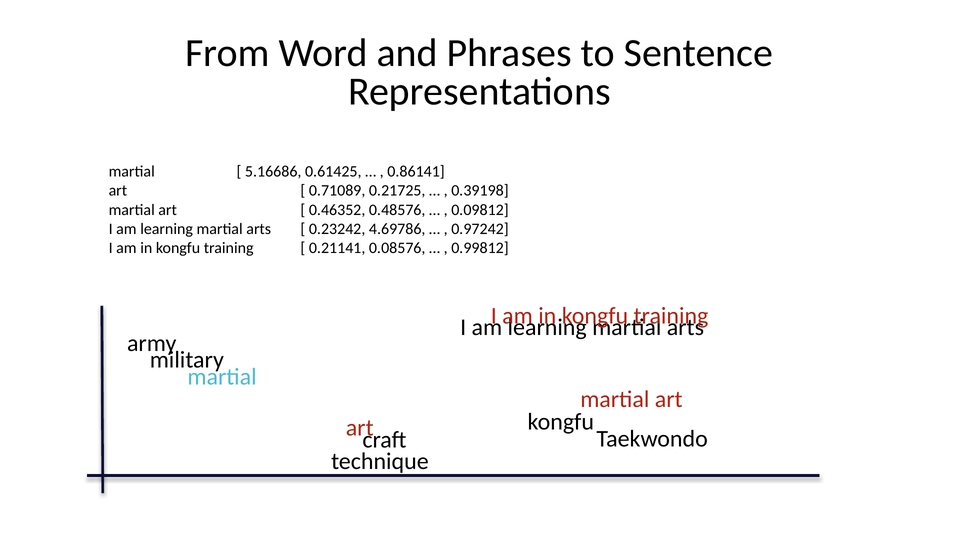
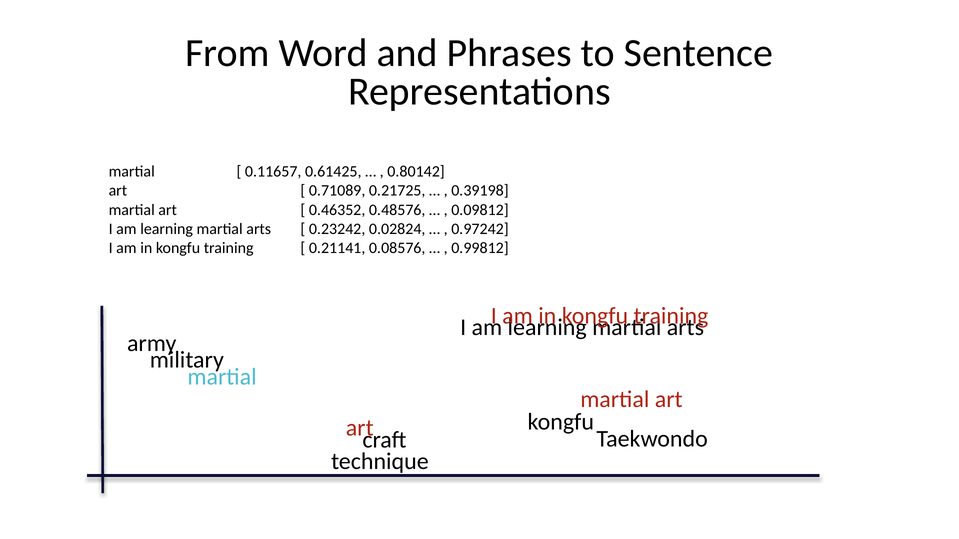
5.16686: 5.16686 -> 0.11657 (273, 172)
0.86141: 0.86141 -> 0.80142 (416, 172)
4.69786: 4.69786 -> 0.02824 (397, 229)
